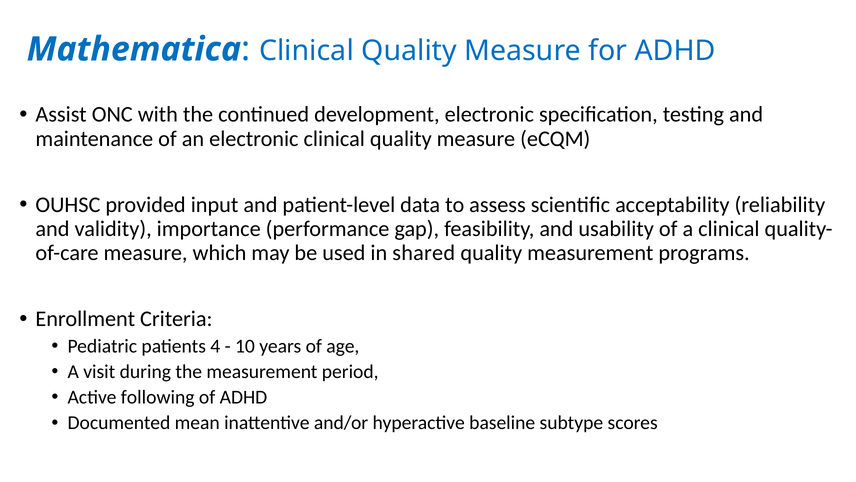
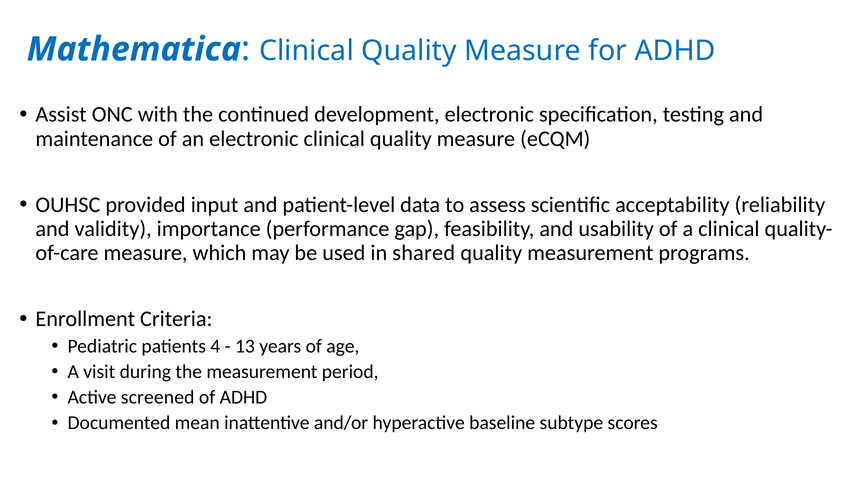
10: 10 -> 13 (245, 346)
following: following -> screened (158, 397)
